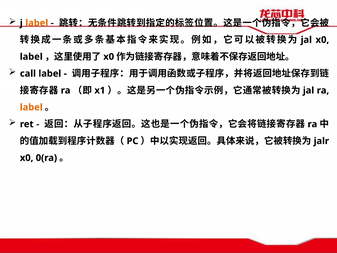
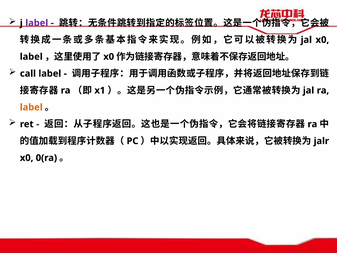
label colour: orange -> purple (37, 23)
